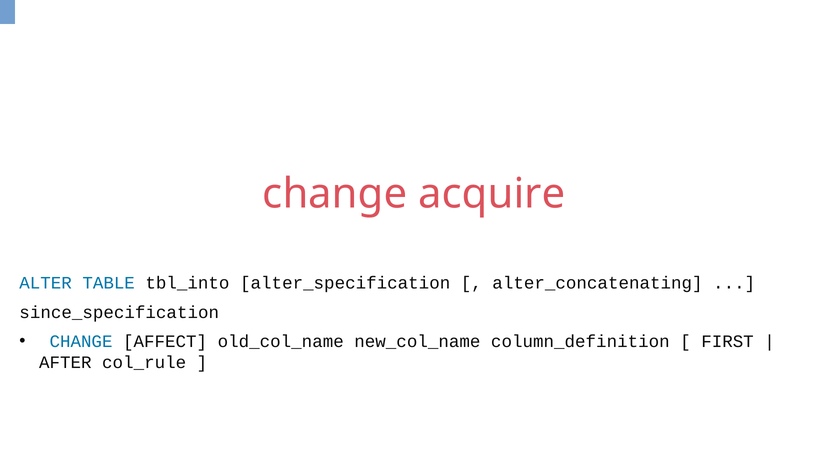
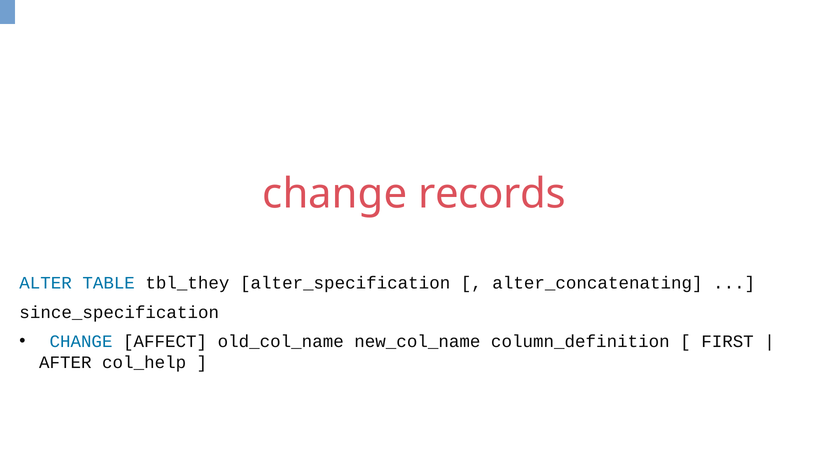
acquire: acquire -> records (492, 194)
tbl_into: tbl_into -> tbl_they (187, 283)
col_rule: col_rule -> col_help (144, 363)
